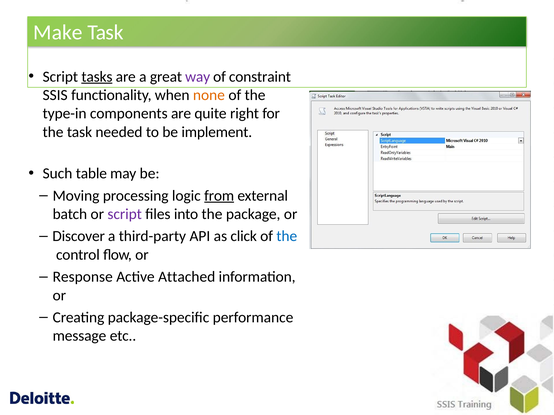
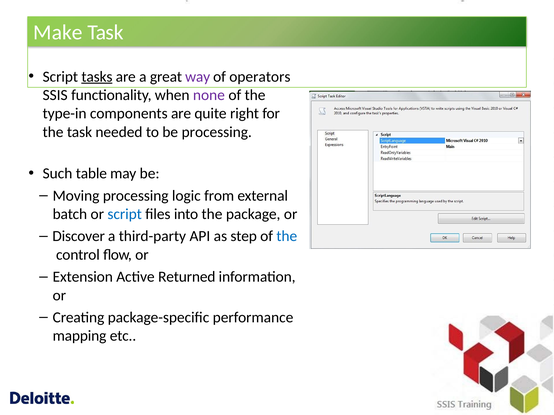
constraint: constraint -> operators (260, 77)
none colour: orange -> purple (209, 95)
be implement: implement -> processing (217, 132)
from underline: present -> none (219, 196)
script colour: purple -> blue (125, 214)
click: click -> step (244, 237)
Response: Response -> Extension (83, 277)
Attached: Attached -> Returned (187, 277)
message: message -> mapping (79, 336)
